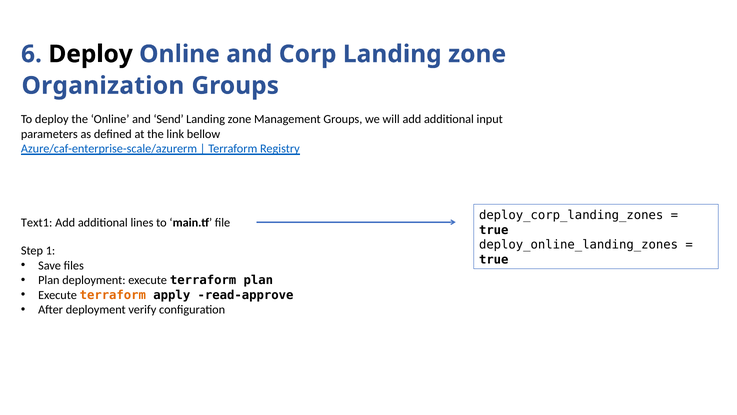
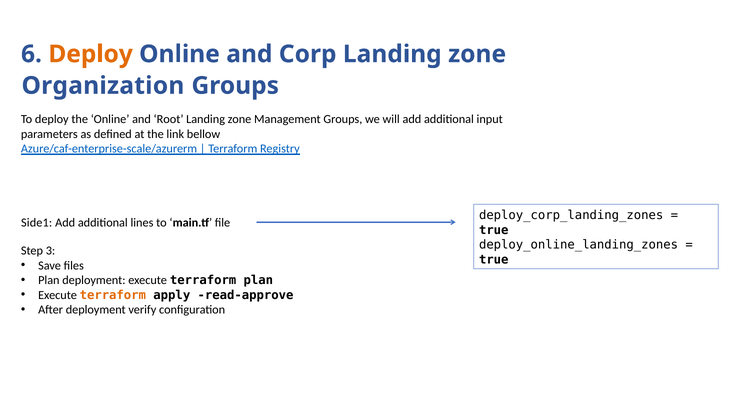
Deploy colour: black -> orange (91, 54)
Send: Send -> Root (169, 119)
Text1: Text1 -> Side1 (37, 223)
1: 1 -> 3 (50, 251)
